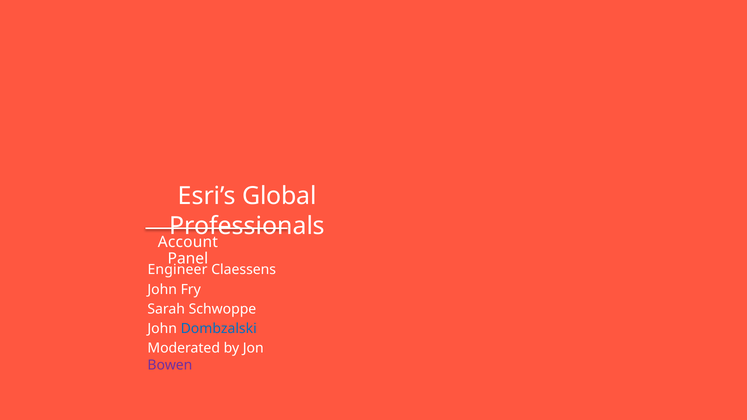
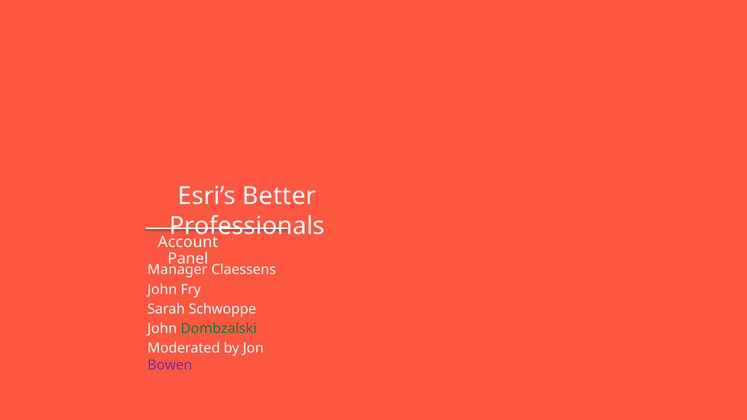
Global: Global -> Better (279, 196)
Engineer: Engineer -> Manager (177, 270)
Dombzalski colour: blue -> green (219, 329)
